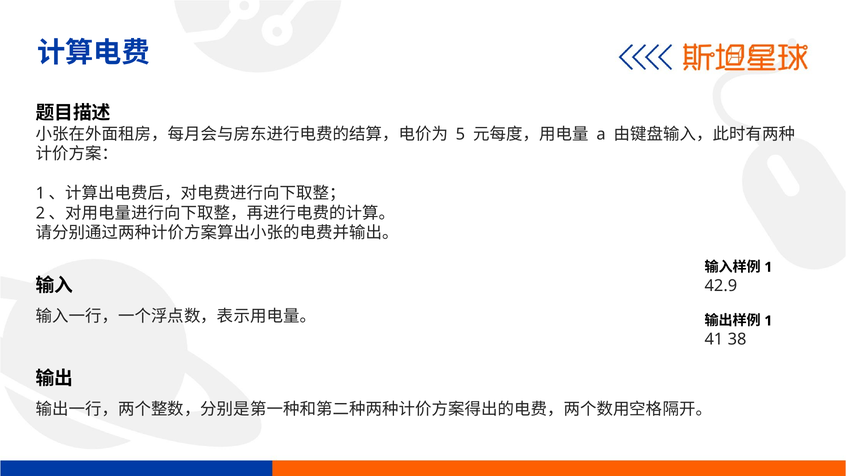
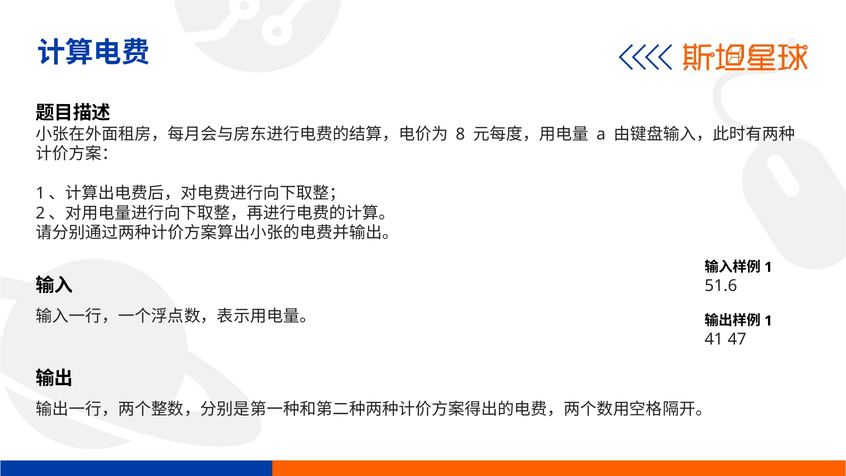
5: 5 -> 8 (460, 134)
42.9: 42.9 -> 51.6 (721, 286)
38: 38 -> 47 (737, 339)
